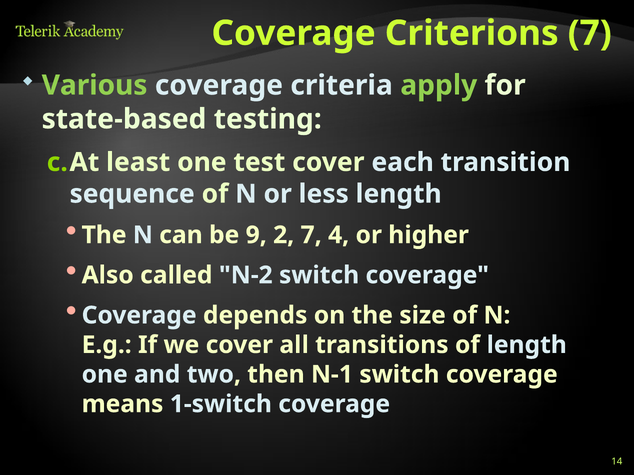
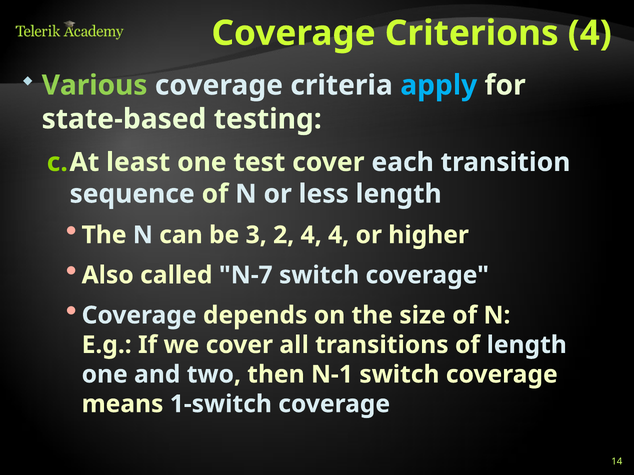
Criterions 7: 7 -> 4 (590, 33)
apply colour: light green -> light blue (439, 85)
9: 9 -> 3 (256, 235)
2 7: 7 -> 4 (311, 235)
N-2: N-2 -> N-7 (246, 275)
